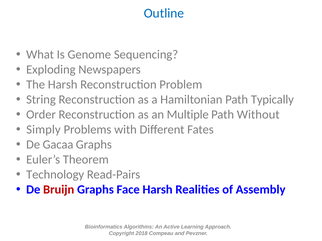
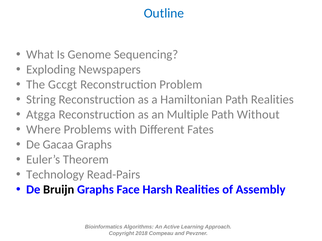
The Harsh: Harsh -> Gccgt (63, 85)
Path Typically: Typically -> Realities (272, 100)
Order: Order -> Atgga (41, 115)
Simply: Simply -> Where (43, 130)
Bruijn colour: red -> black (59, 190)
